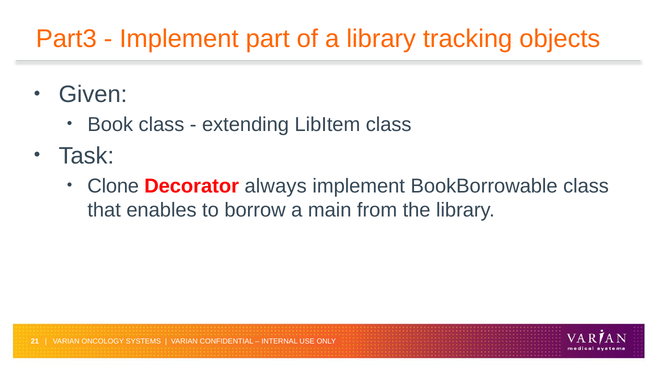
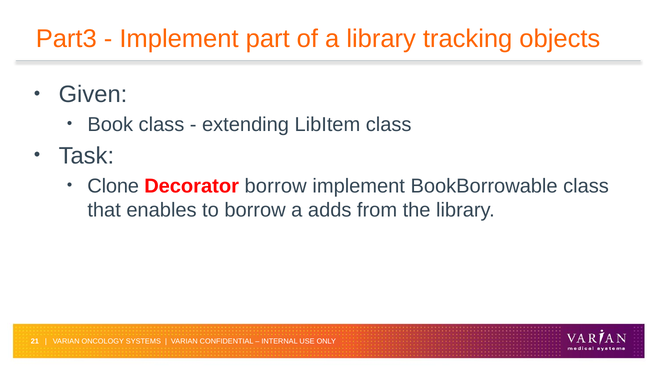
Decorator always: always -> borrow (276, 186)
main: main -> adds (330, 210)
